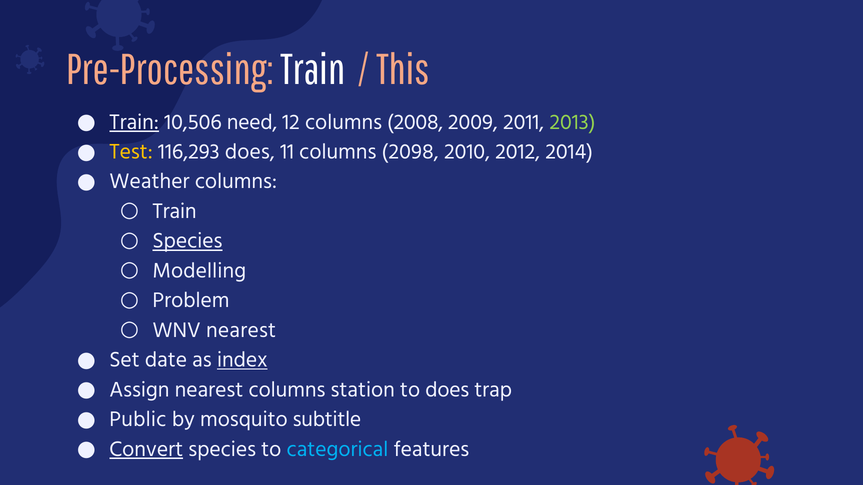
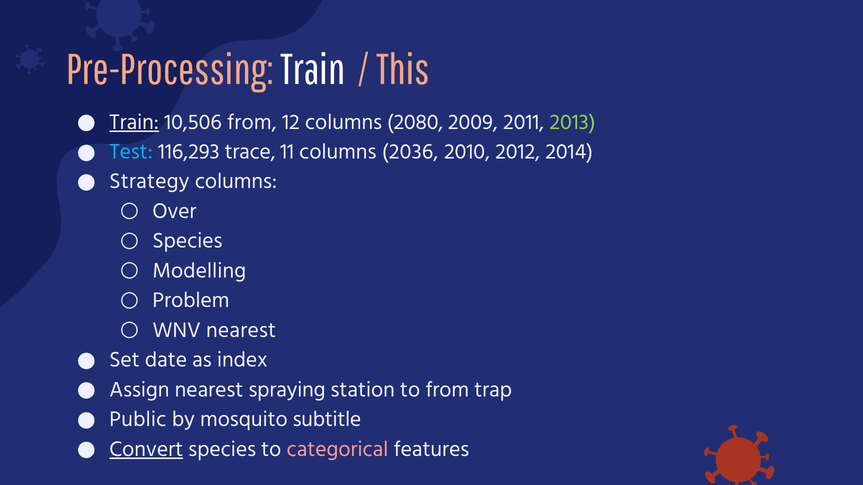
10,506 need: need -> from (252, 122)
2008: 2008 -> 2080 (415, 122)
Test colour: yellow -> light blue (131, 152)
116,293 does: does -> trace (250, 152)
2098: 2098 -> 2036 (410, 152)
Weather: Weather -> Strategy (149, 182)
Train: Train -> Over (174, 211)
Species underline: present -> none (187, 241)
index underline: present -> none (242, 360)
nearest columns: columns -> spraying (287, 390)
to does: does -> from (447, 390)
categorical colour: light blue -> pink (337, 449)
